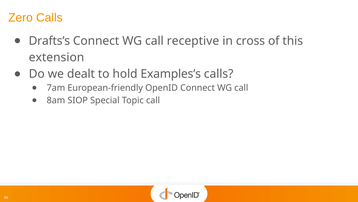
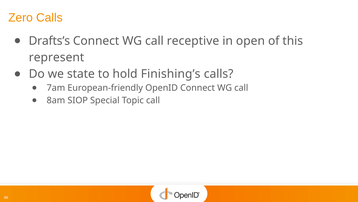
cross: cross -> open (250, 41)
extension: extension -> represent (56, 57)
dealt: dealt -> state (81, 74)
Examples’s: Examples’s -> Finishing’s (171, 74)
